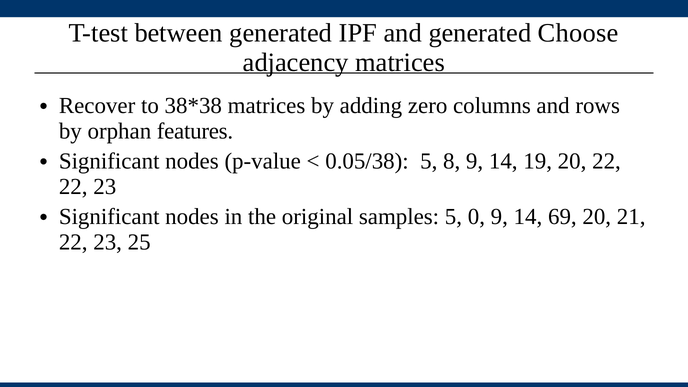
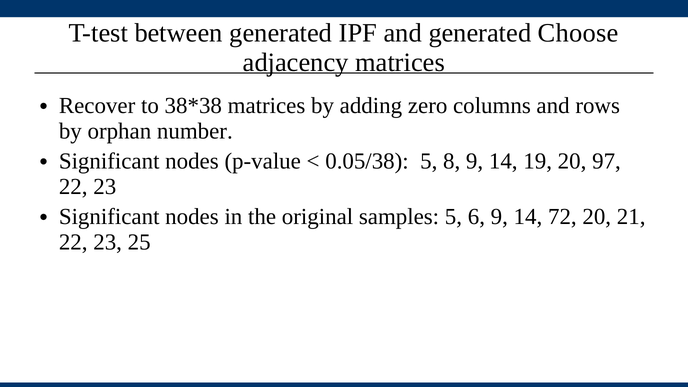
features: features -> number (195, 131)
20 22: 22 -> 97 (606, 161)
0: 0 -> 6 (476, 217)
69: 69 -> 72 (562, 217)
